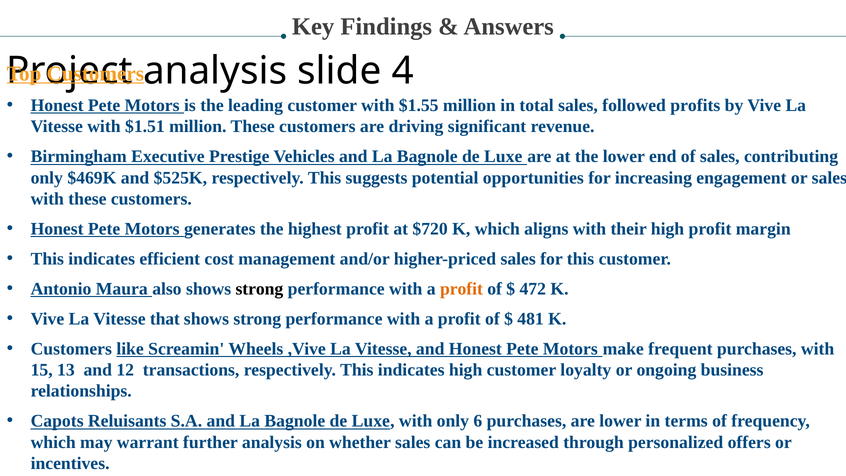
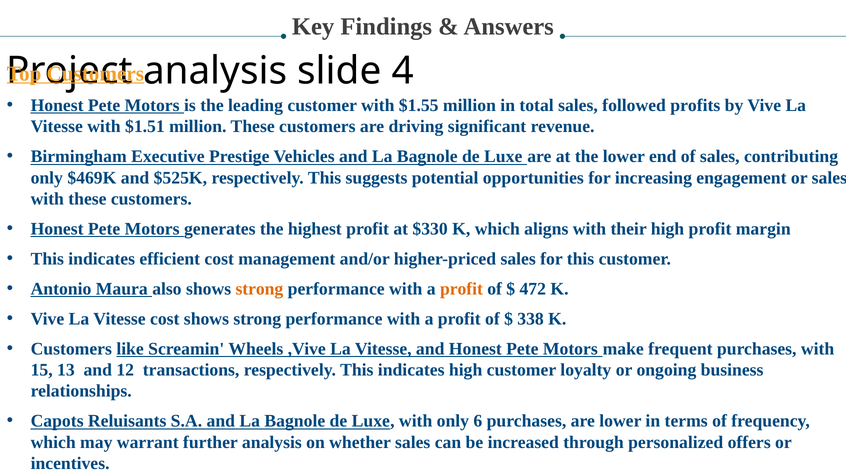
$720: $720 -> $330 (430, 229)
strong colour: black -> orange (259, 289)
Vitesse that: that -> cost (165, 319)
481: 481 -> 338 (531, 319)
